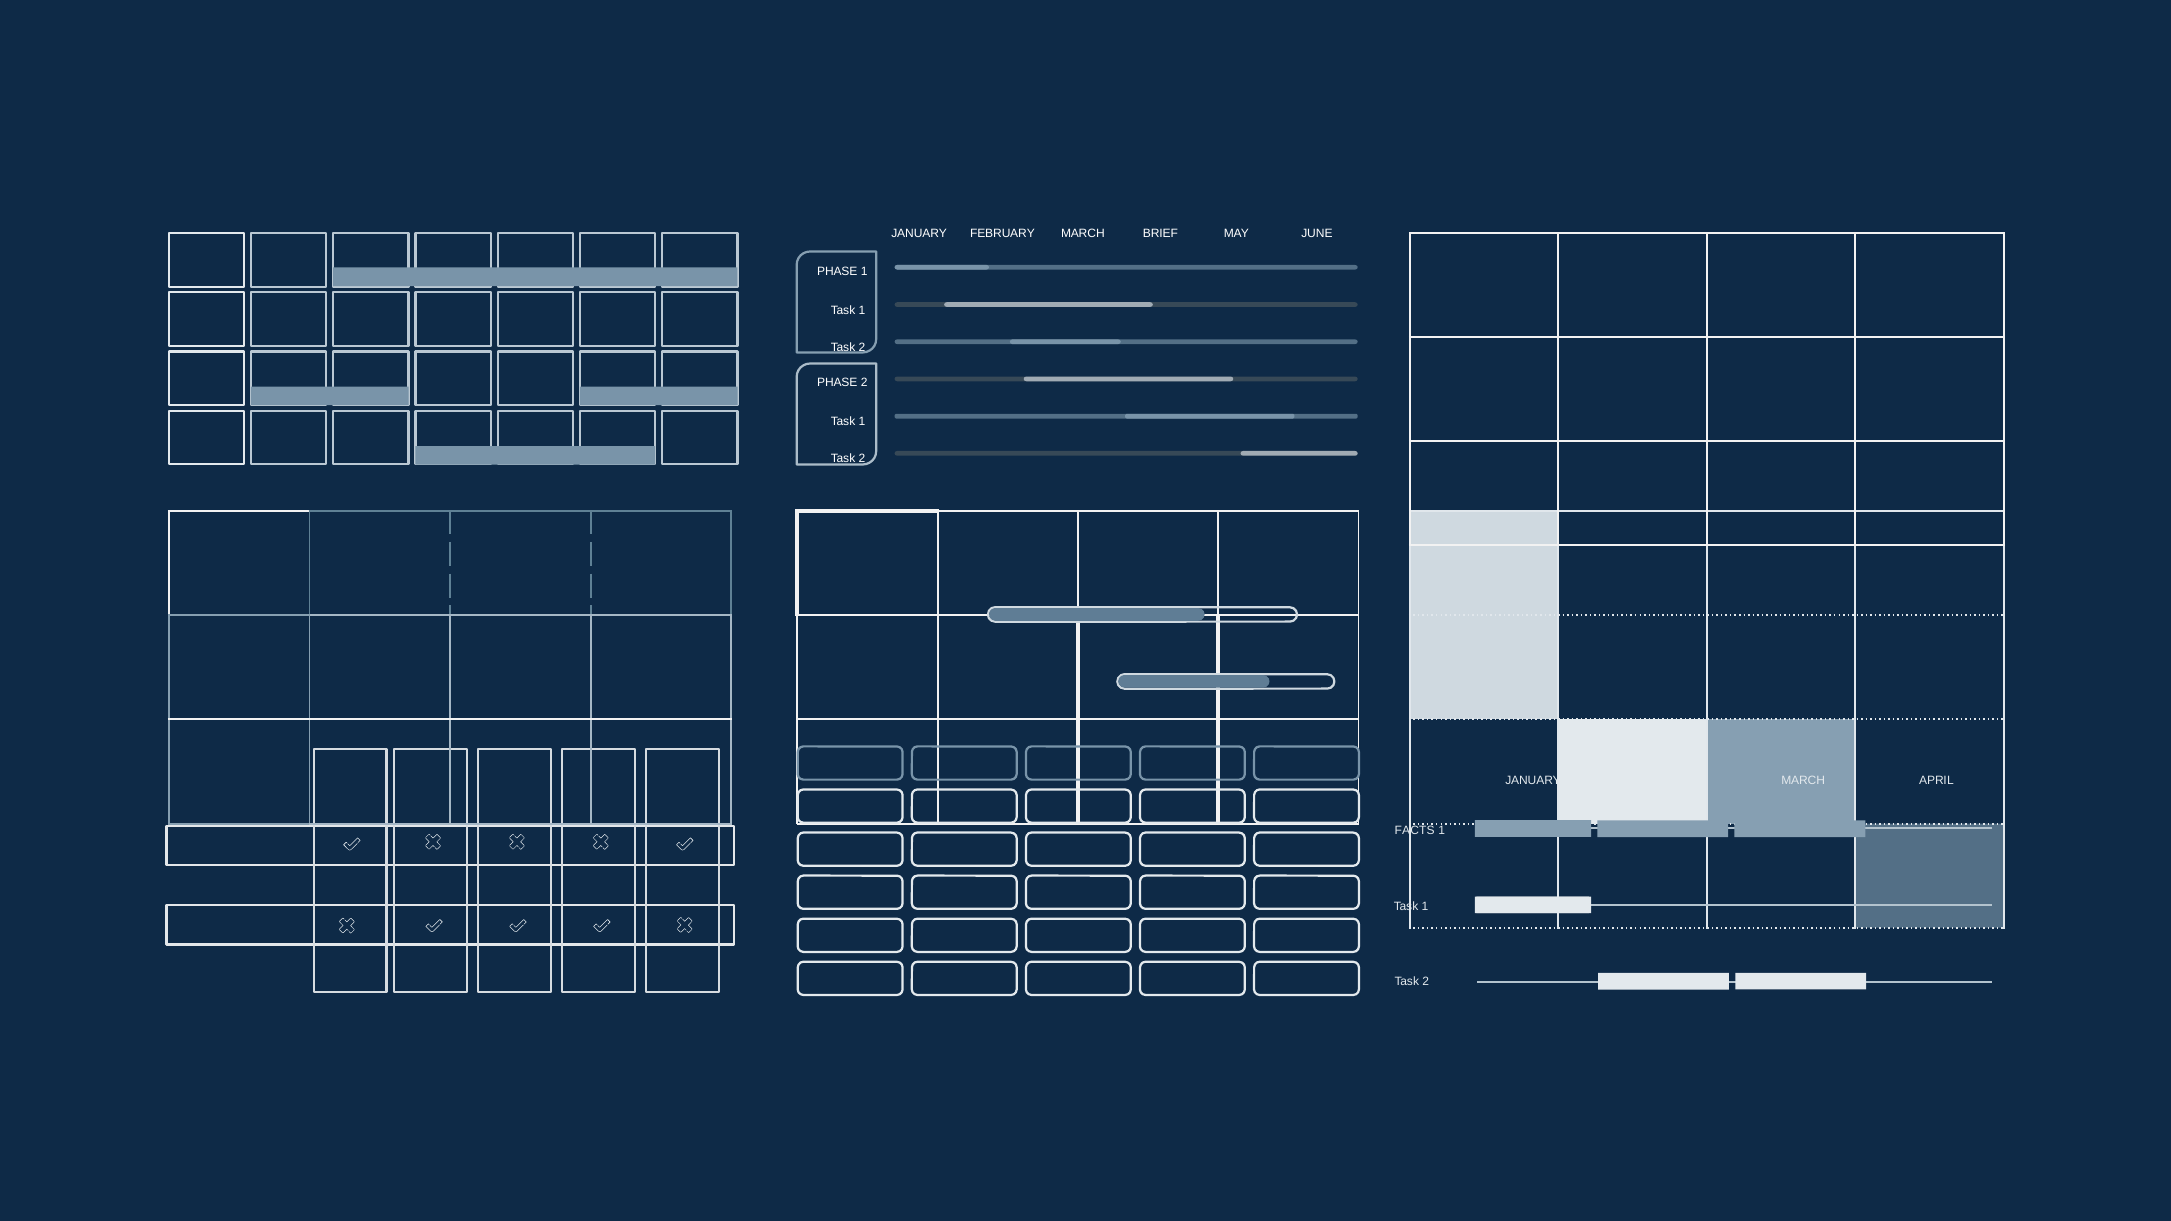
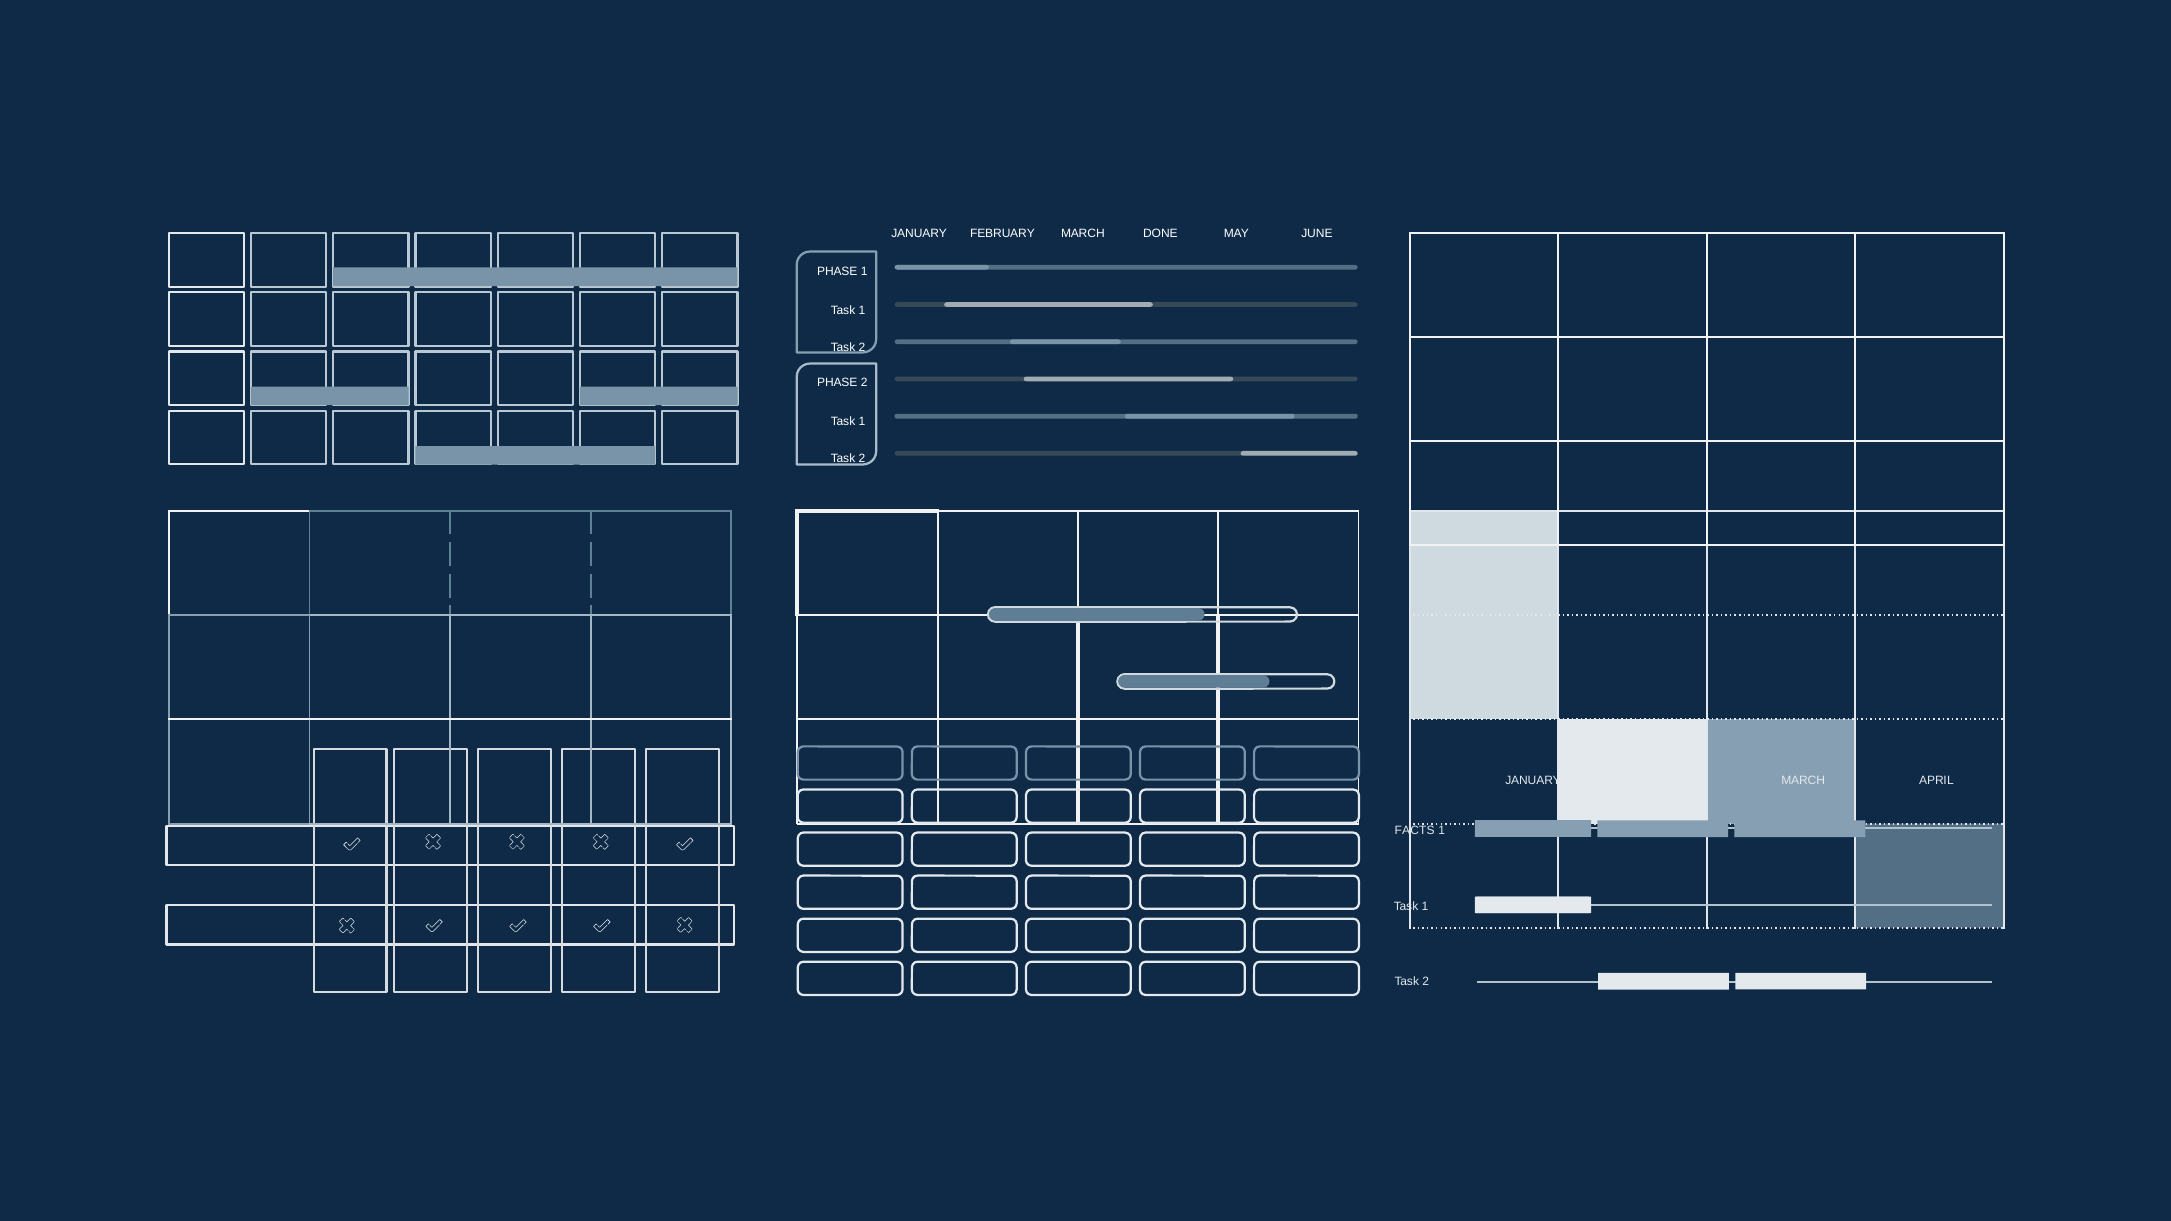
BRIEF: BRIEF -> DONE (1160, 234)
